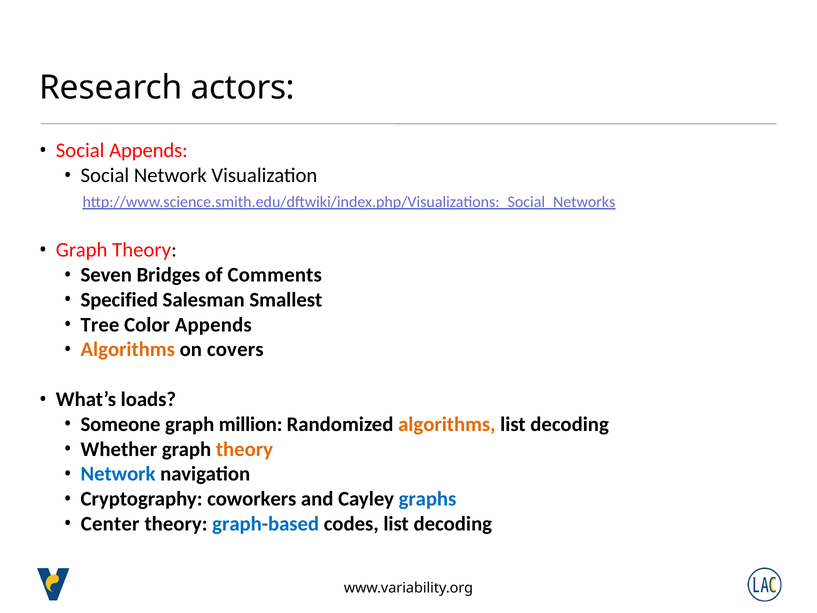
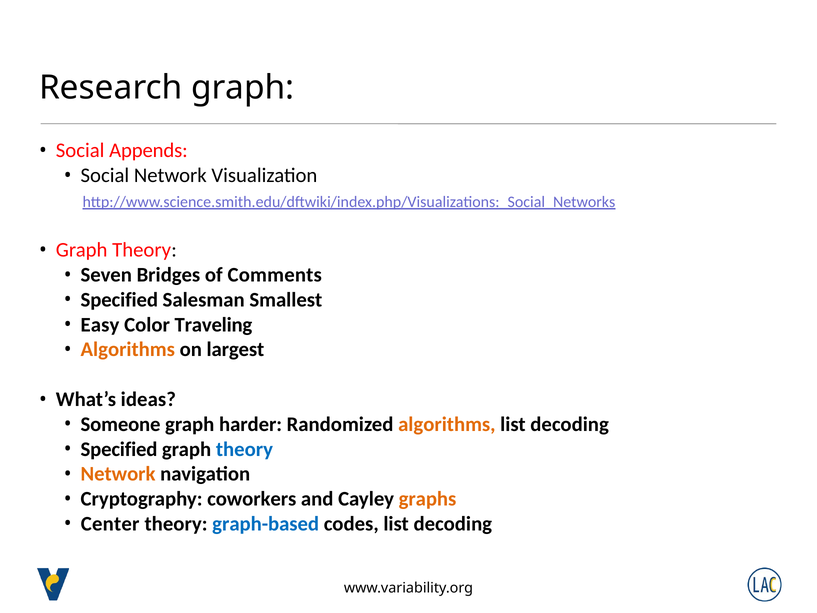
Research actors: actors -> graph (243, 88)
Tree: Tree -> Easy (100, 325)
Color Appends: Appends -> Traveling (213, 325)
covers: covers -> largest (235, 350)
loads: loads -> ideas (148, 399)
million: million -> harder (251, 424)
Whether: Whether -> Specified (119, 449)
theory colour: orange -> blue (244, 449)
Network colour: blue -> orange (118, 474)
graphs colour: blue -> orange (427, 499)
